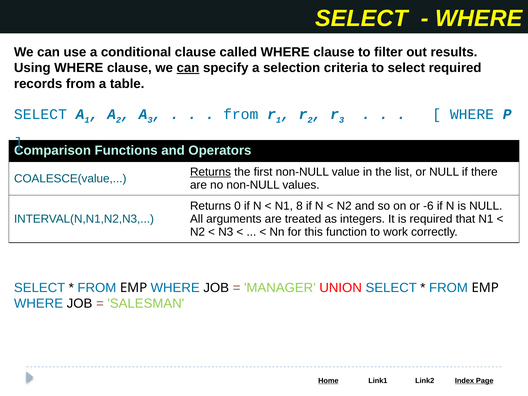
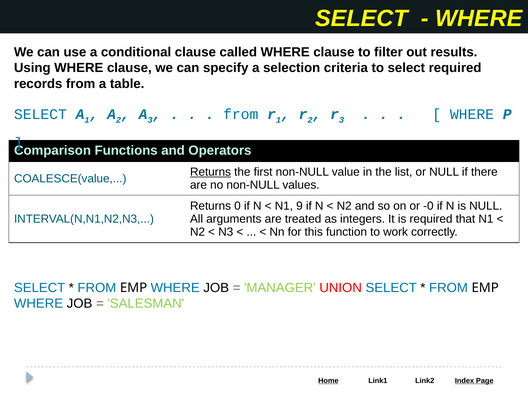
can underline: present -> none (188, 68)
8: 8 -> 9 (299, 206)
-6: -6 -> -0 (428, 206)
